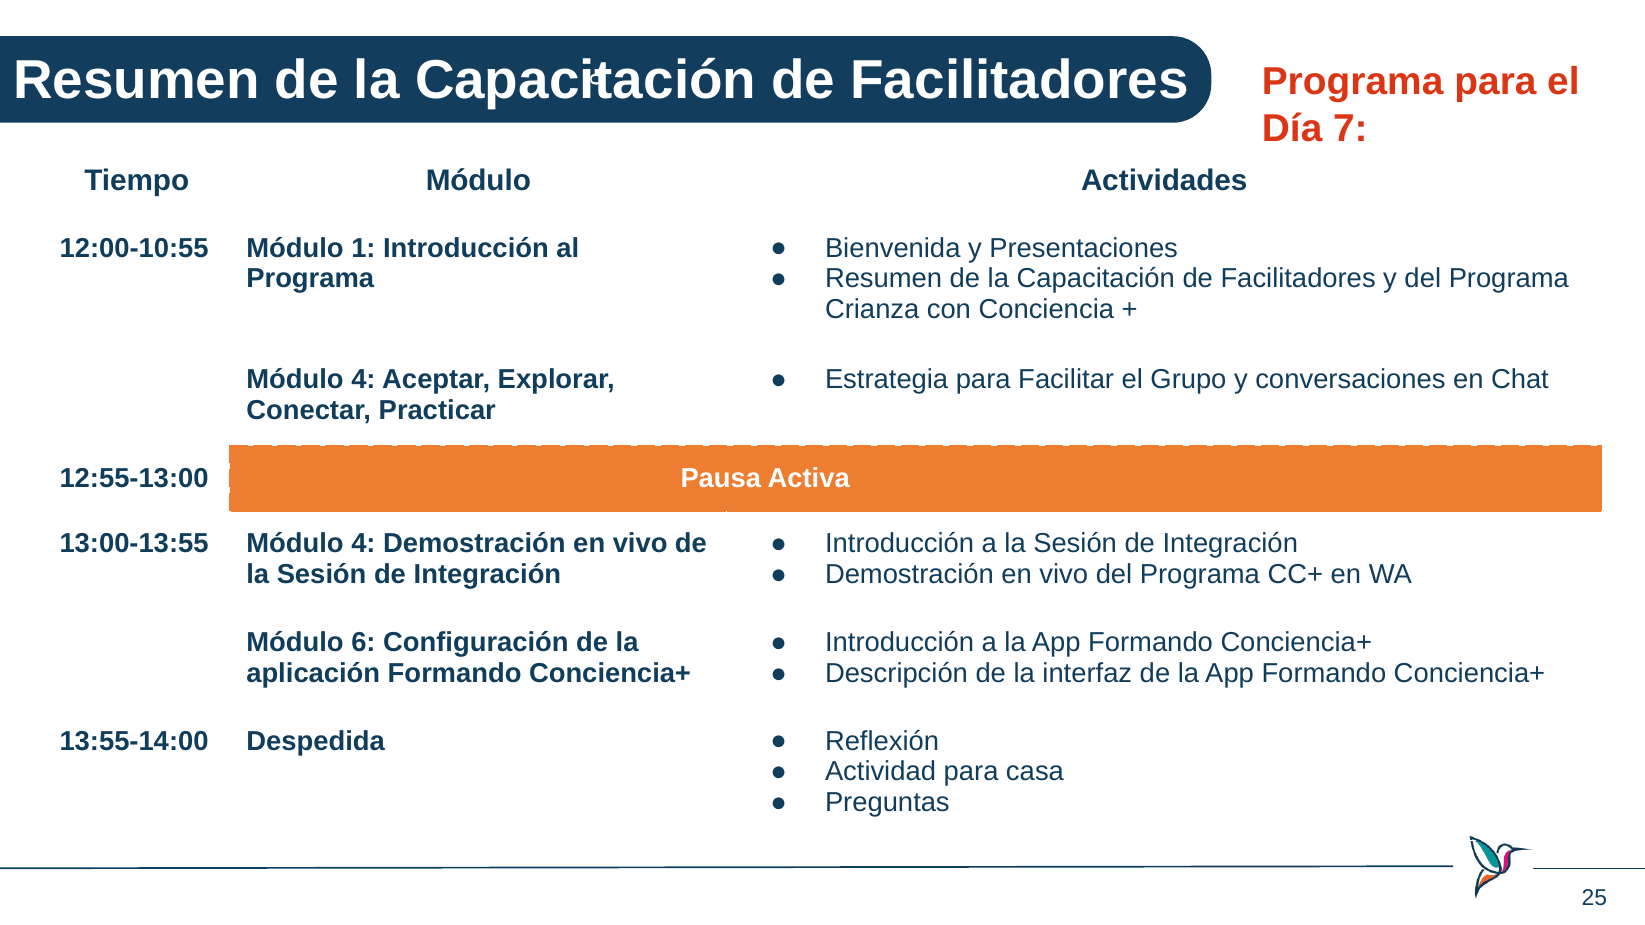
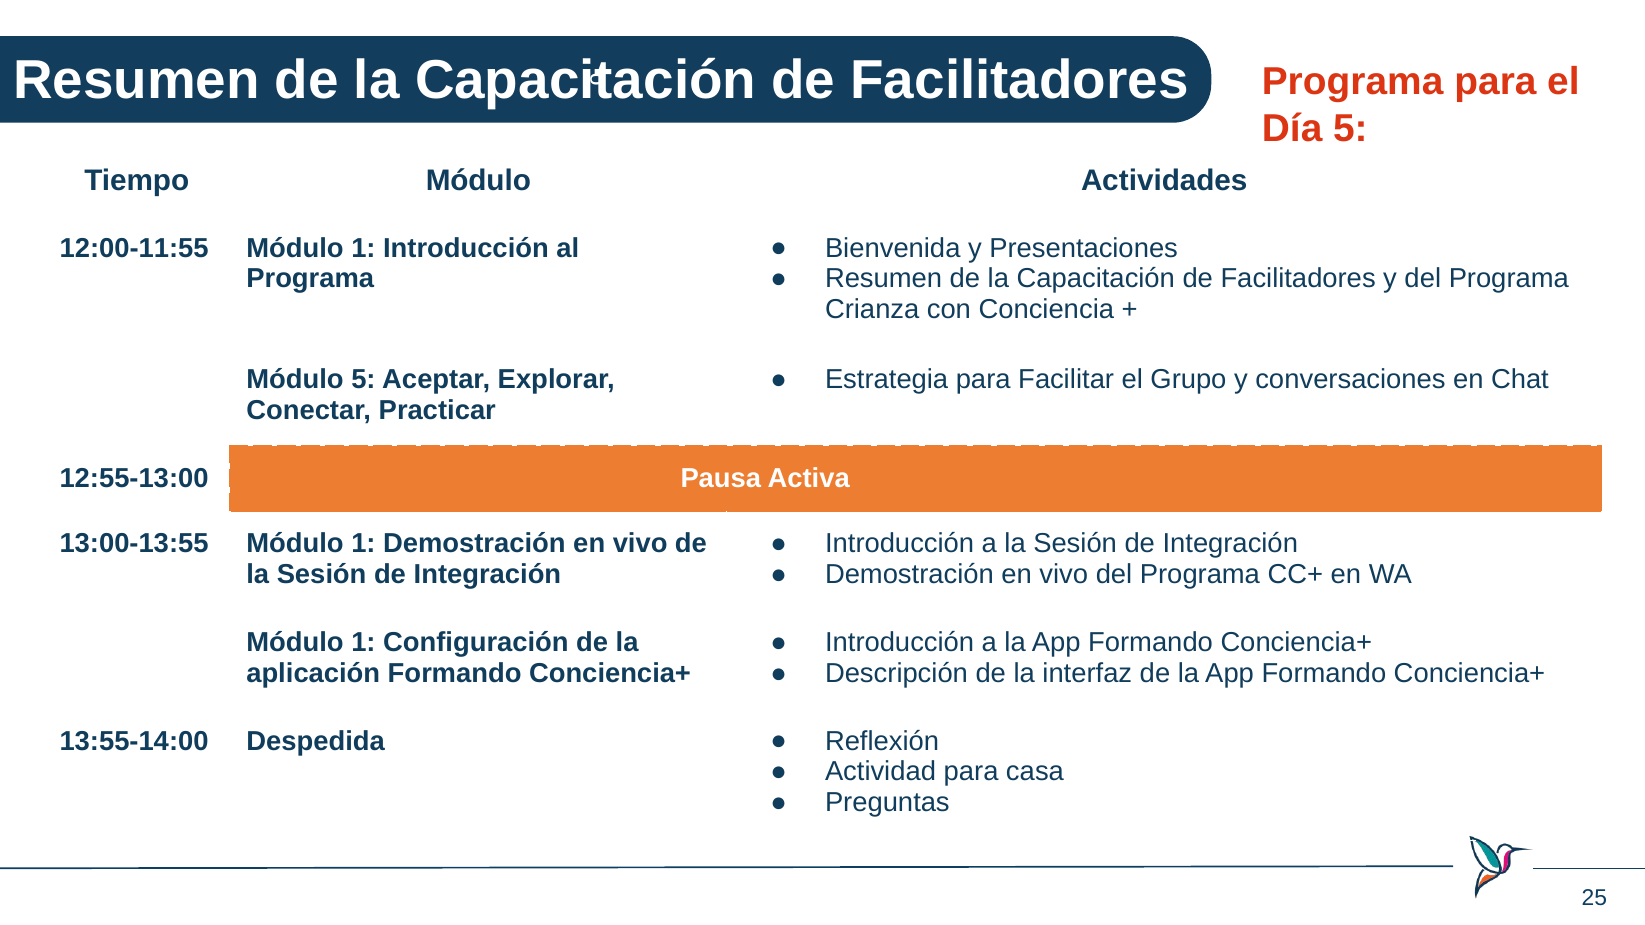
Día 7: 7 -> 5 (1350, 128)
12:00-10:55: 12:00-10:55 -> 12:00-11:55 (134, 248)
4: 4 -> 5 (363, 380)
13:00-13:55 Módulo 4: 4 -> 1 (363, 544)
6: 6 -> 1 (363, 643)
